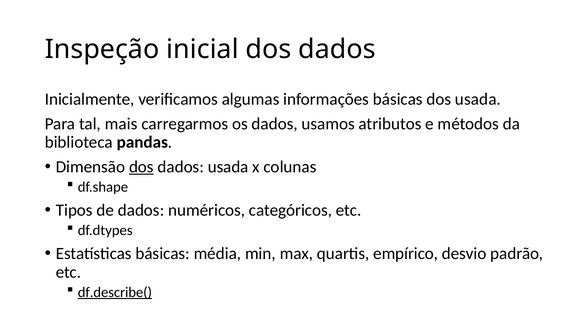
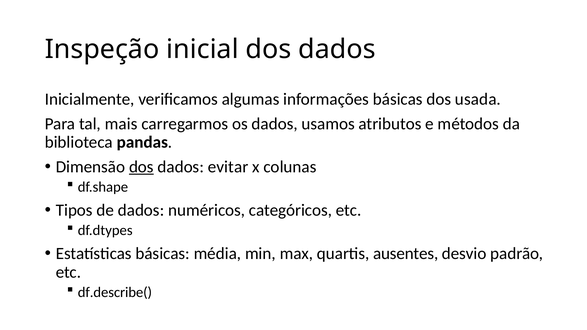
dados usada: usada -> evitar (228, 167)
empírico: empírico -> ausentes (406, 254)
df.describe( underline: present -> none (115, 292)
